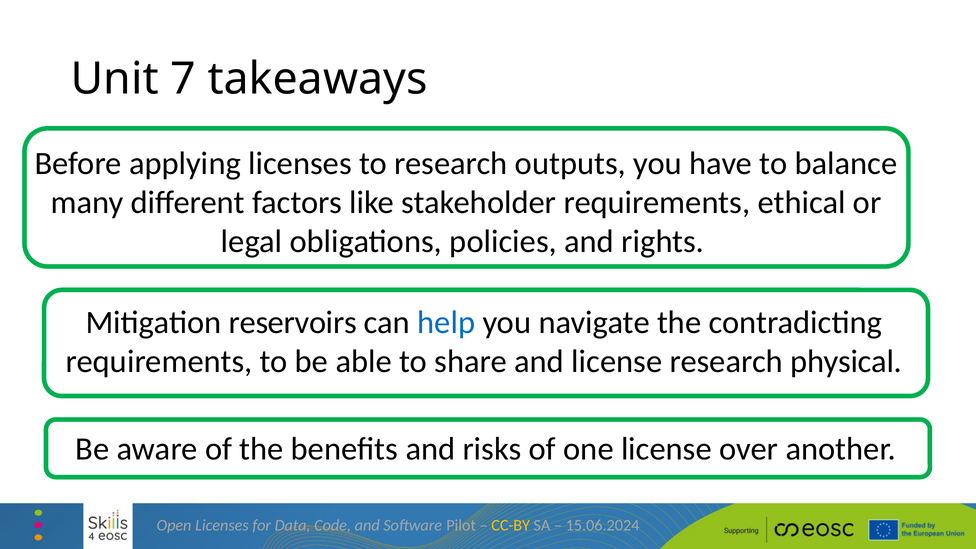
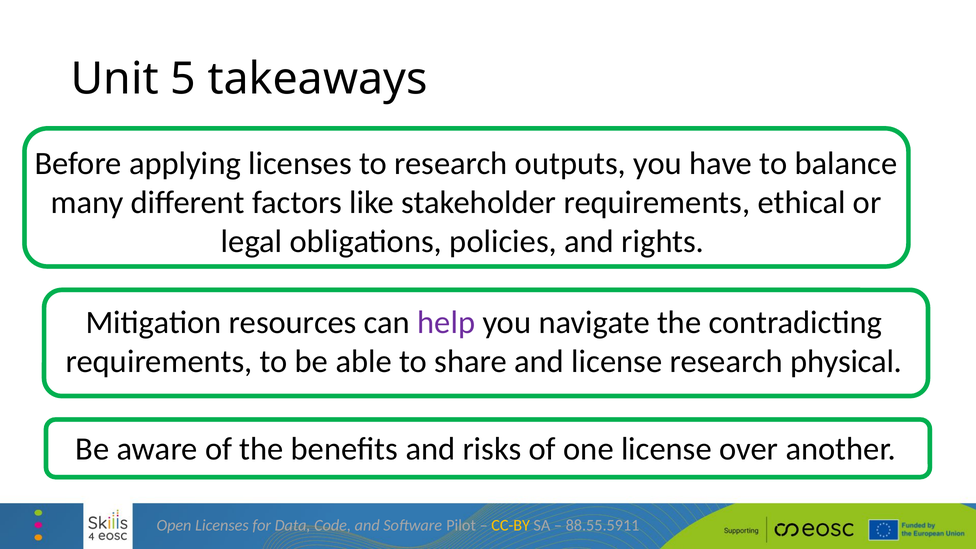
7: 7 -> 5 (183, 79)
reservoirs: reservoirs -> resources (293, 323)
help colour: blue -> purple (446, 323)
15.06.2024: 15.06.2024 -> 88.55.5911 (603, 525)
